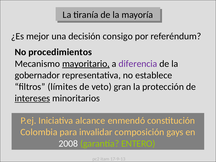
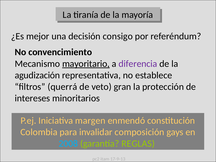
procedimientos: procedimientos -> convencimiento (60, 52)
gobernador: gobernador -> agudización (37, 75)
límites: límites -> querrá (62, 87)
intereses underline: present -> none (32, 98)
alcance: alcance -> margen (90, 121)
2008 colour: white -> light blue (68, 144)
ENTERO: ENTERO -> REGLAS (138, 144)
